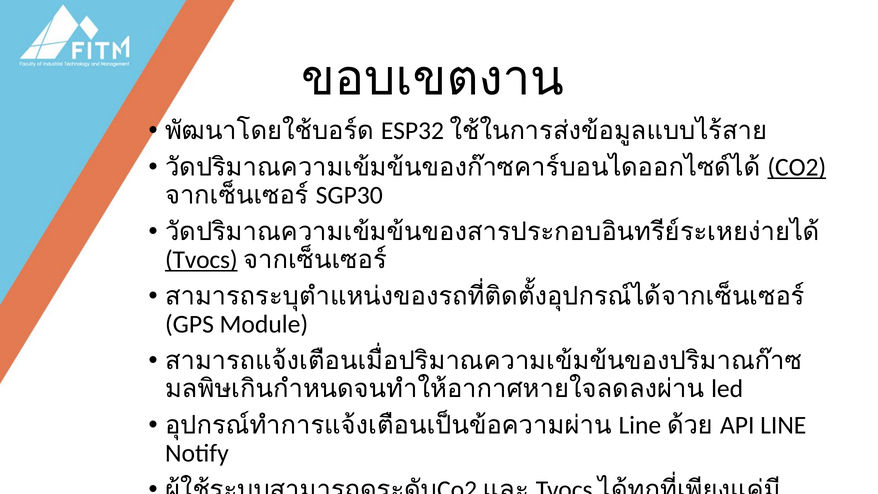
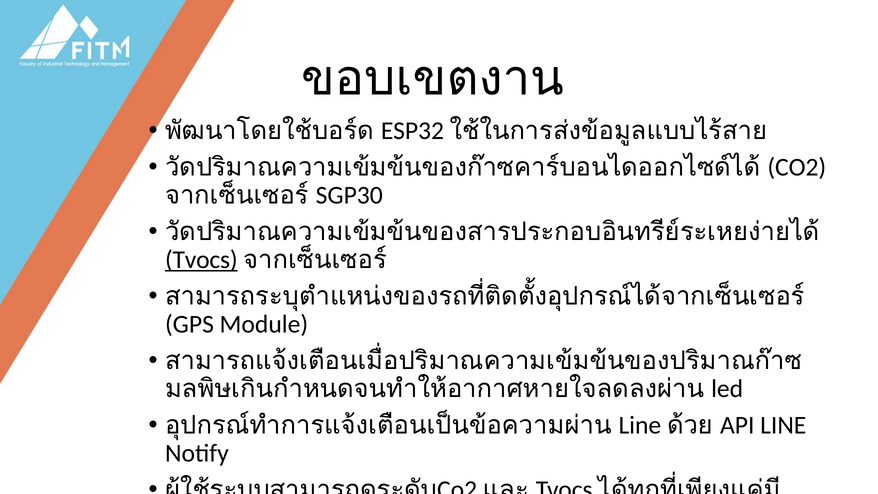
CO2 underline: present -> none (797, 167)
